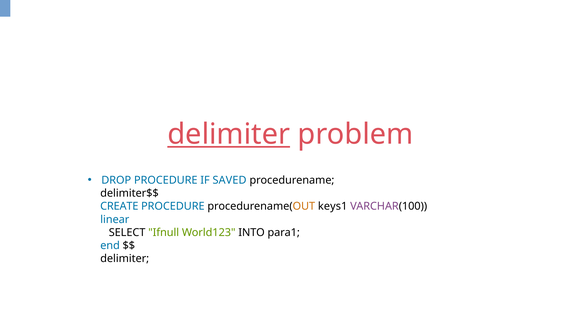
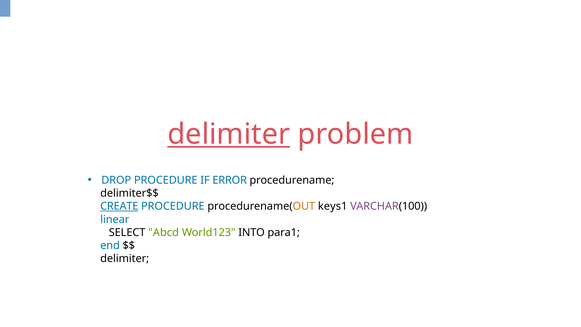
SAVED: SAVED -> ERROR (230, 180)
CREATE underline: none -> present (119, 206)
Ifnull: Ifnull -> Abcd (164, 232)
